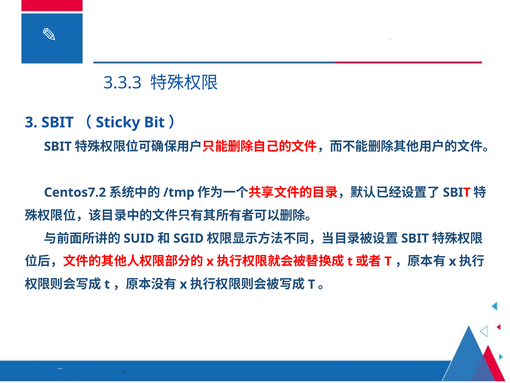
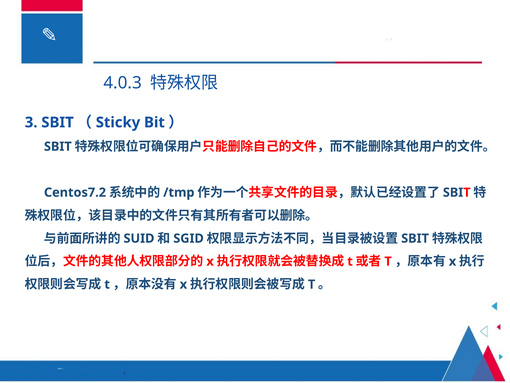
3.3.3: 3.3.3 -> 4.0.3 (123, 83)
